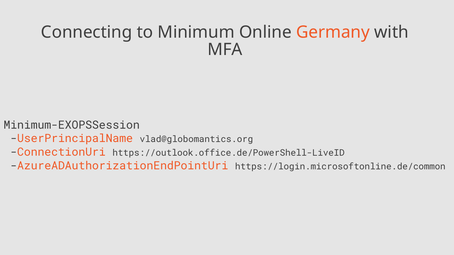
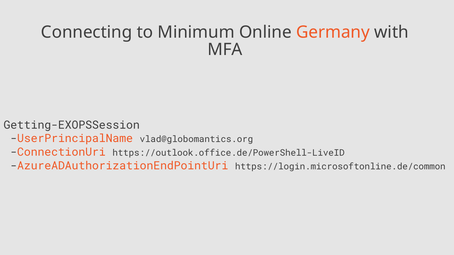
Minimum-EXOPSSession: Minimum-EXOPSSession -> Getting-EXOPSSession (72, 125)
